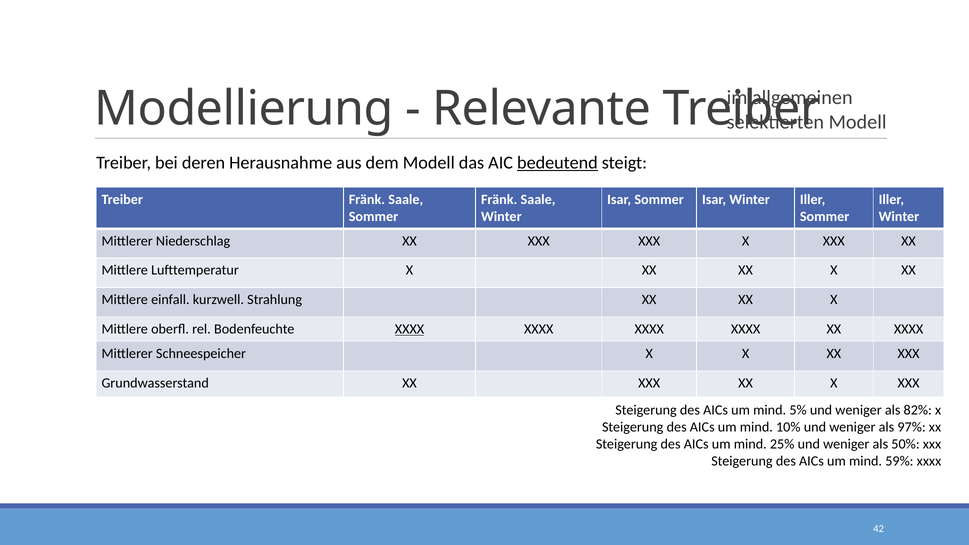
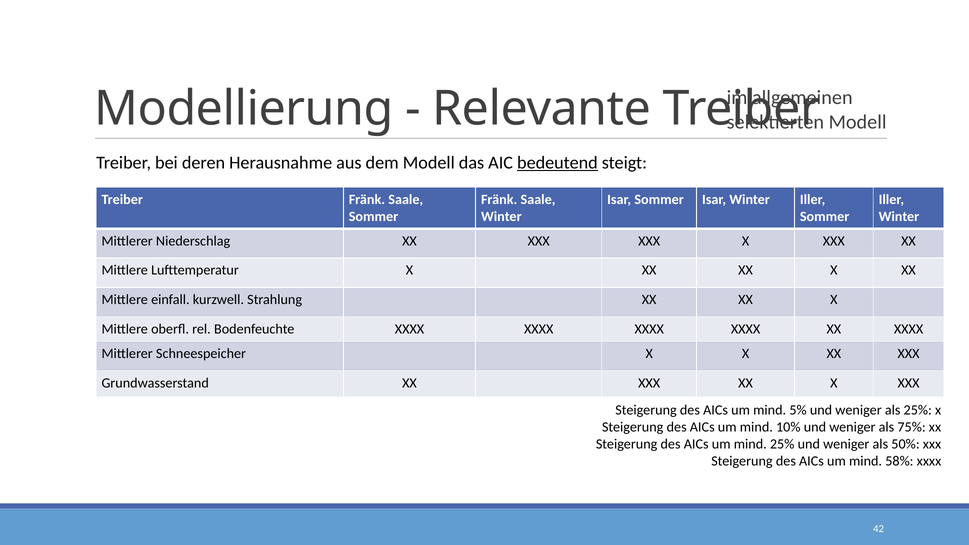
XXXX underline: present -> none (410, 329)
als 82%: 82% -> 25% (918, 410)
97%: 97% -> 75% (912, 427)
59%: 59% -> 58% (899, 461)
